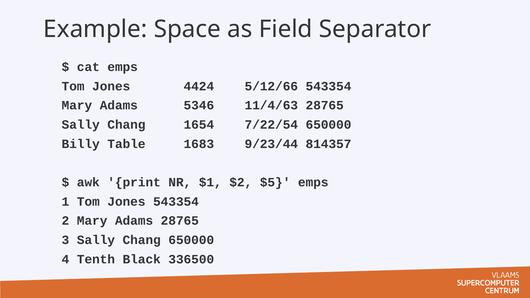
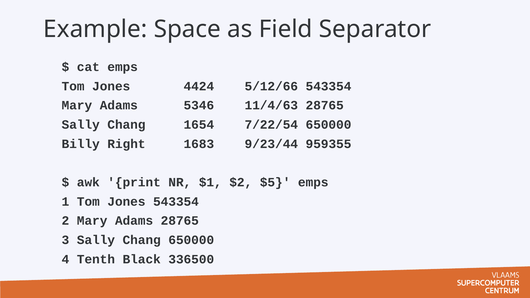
Table: Table -> Right (126, 144)
814357: 814357 -> 959355 (329, 144)
